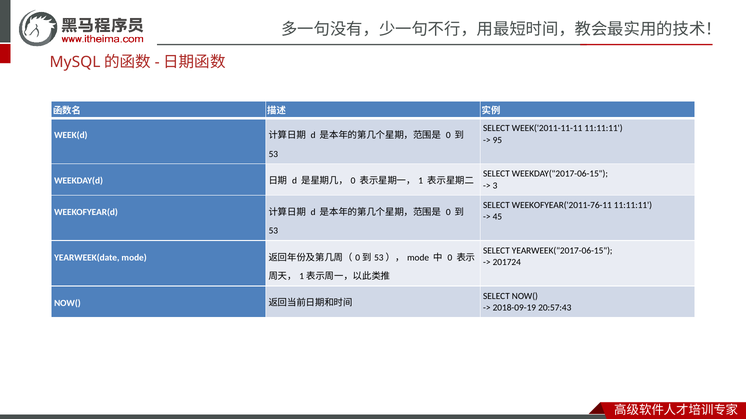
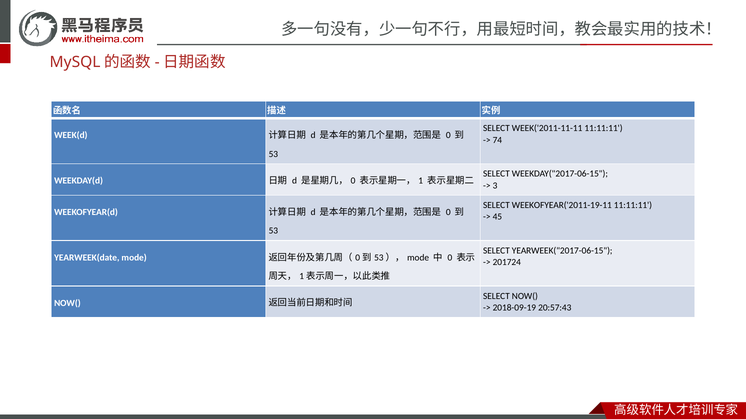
95: 95 -> 74 (497, 140)
WEEKOFYEAR('2011-76-11: WEEKOFYEAR('2011-76-11 -> WEEKOFYEAR('2011-19-11 (562, 206)
